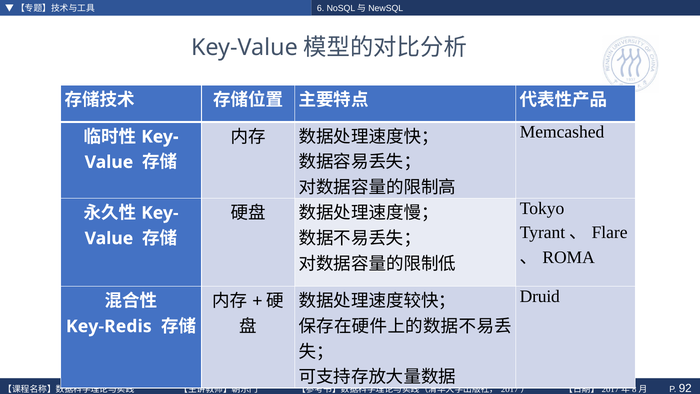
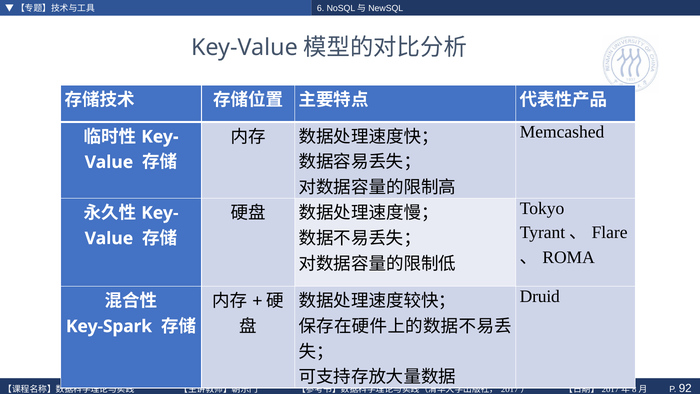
Key-Redis: Key-Redis -> Key-Spark (109, 326)
